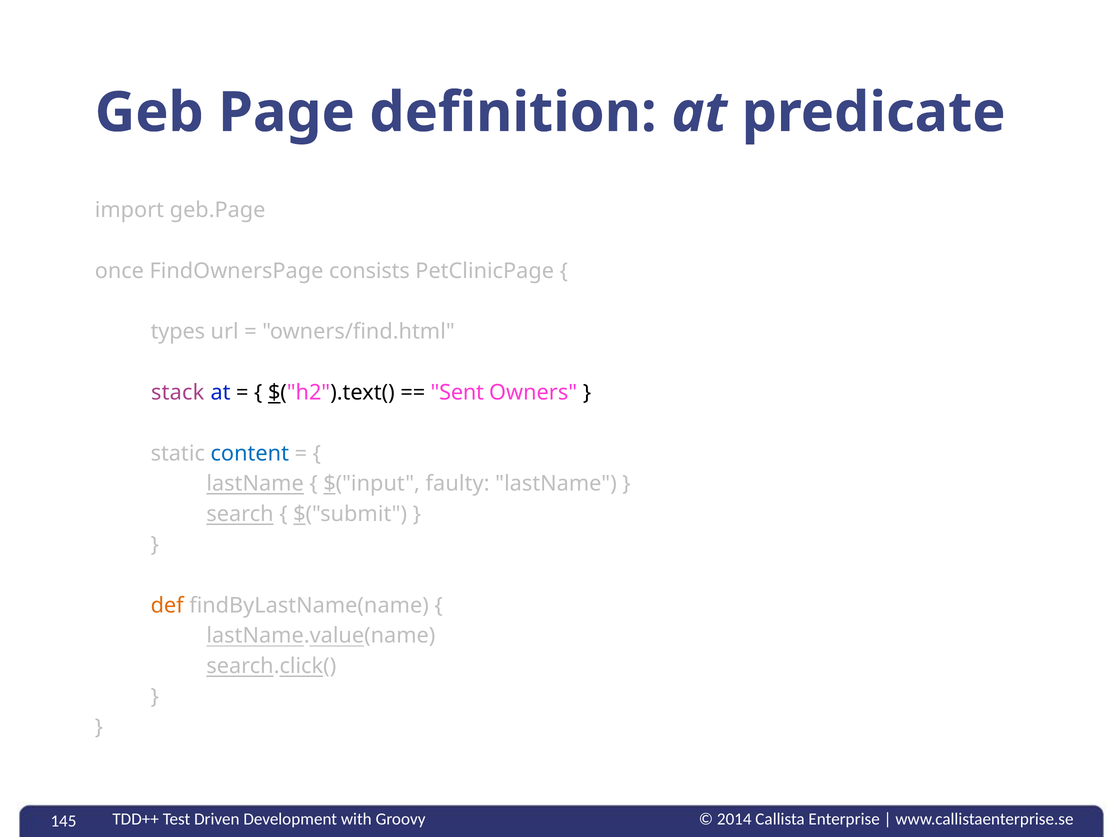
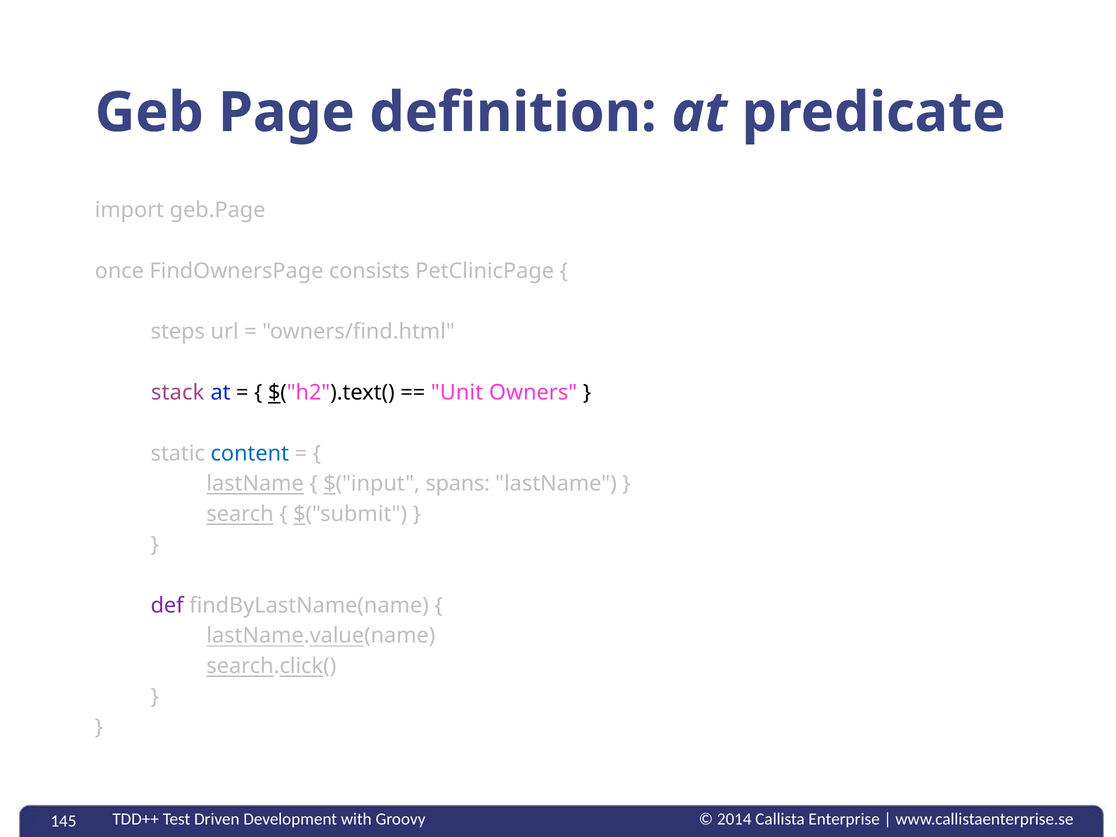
types: types -> steps (178, 332)
Sent: Sent -> Unit (457, 393)
faulty: faulty -> spans (458, 484)
def colour: orange -> purple (167, 605)
